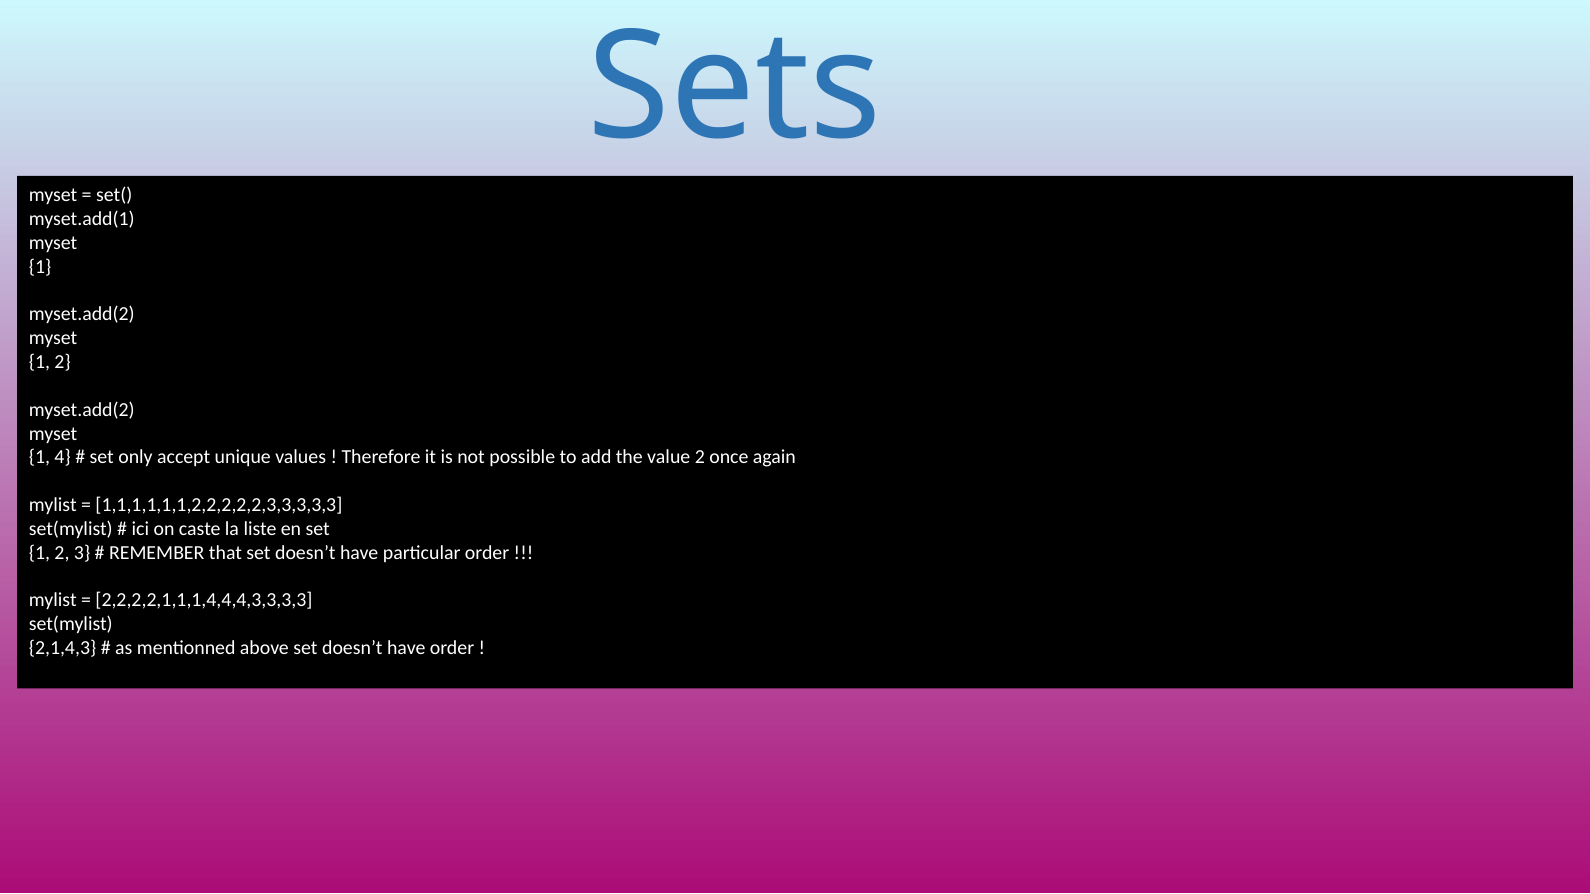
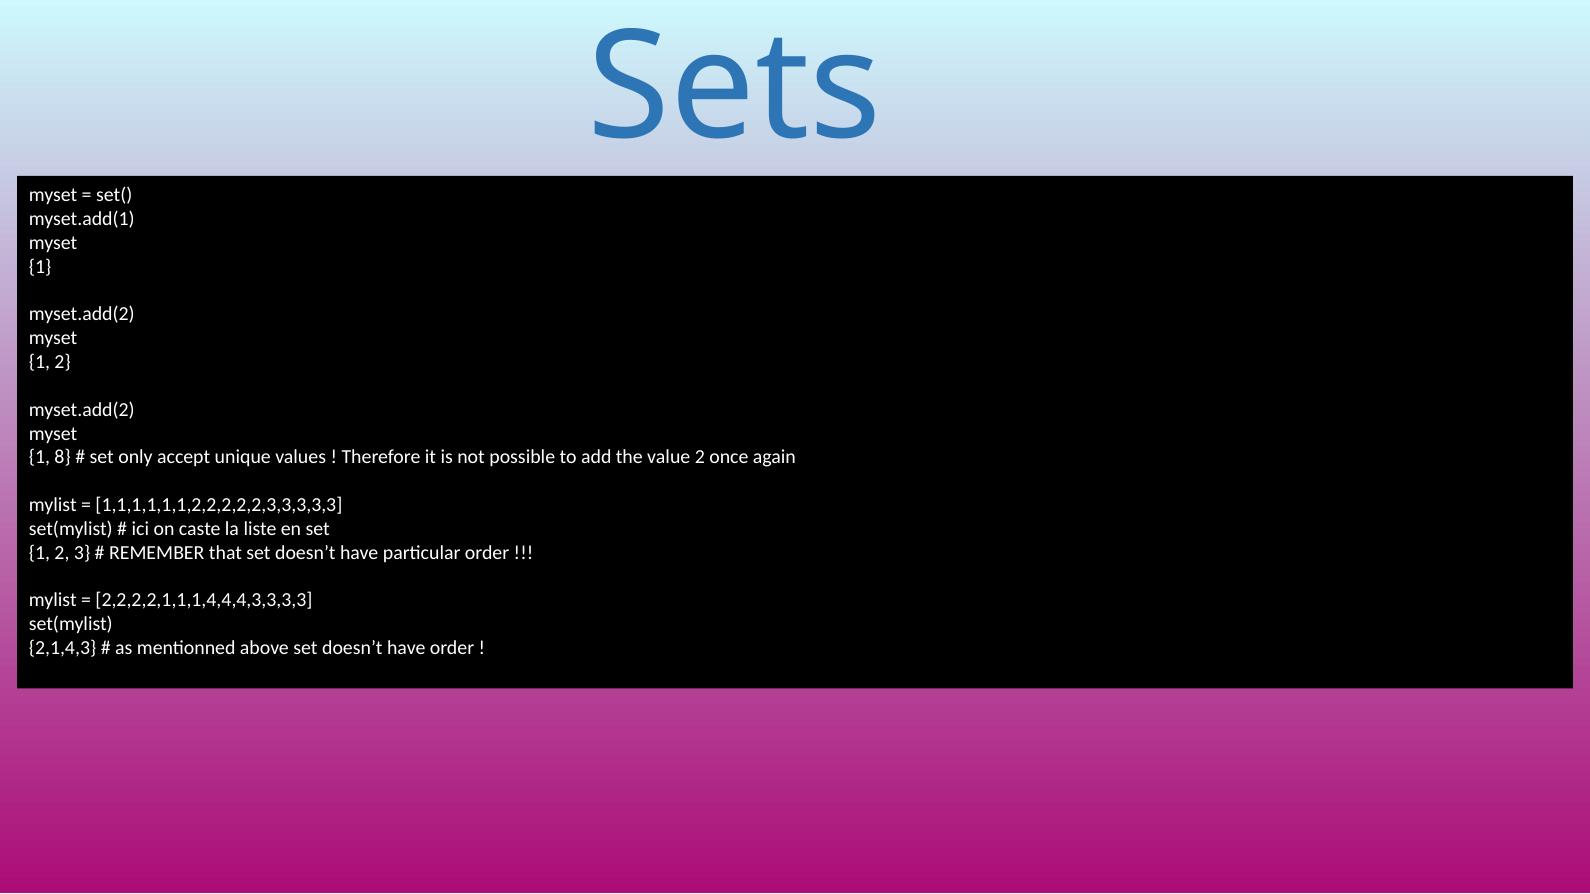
4: 4 -> 8 (63, 458)
